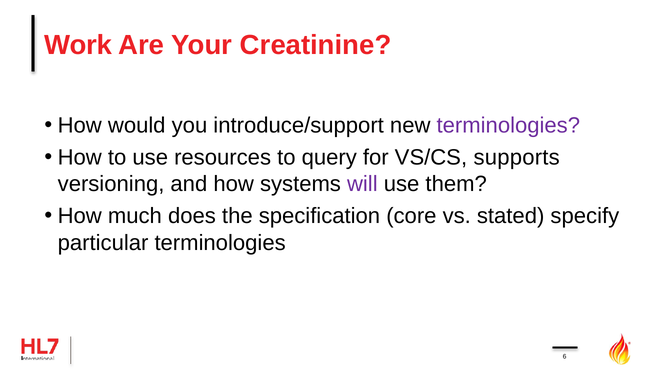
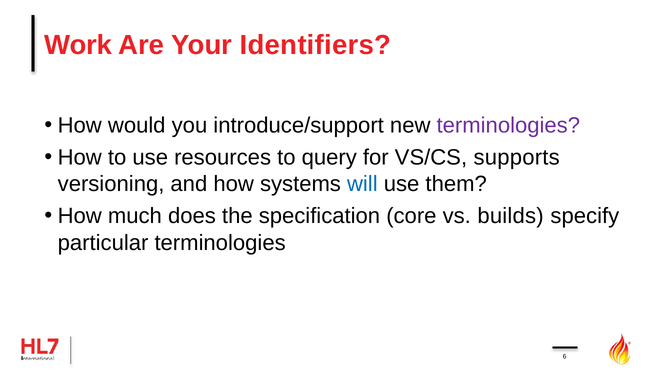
Creatinine: Creatinine -> Identifiers (316, 45)
will colour: purple -> blue (362, 184)
stated: stated -> builds (511, 216)
